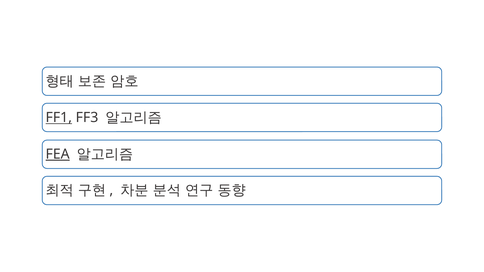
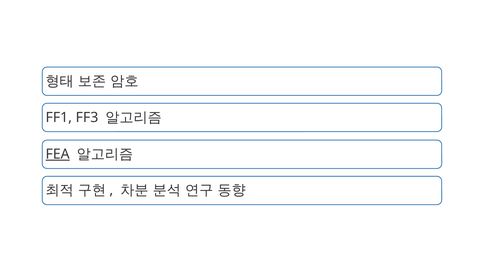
FF1 underline: present -> none (59, 118)
